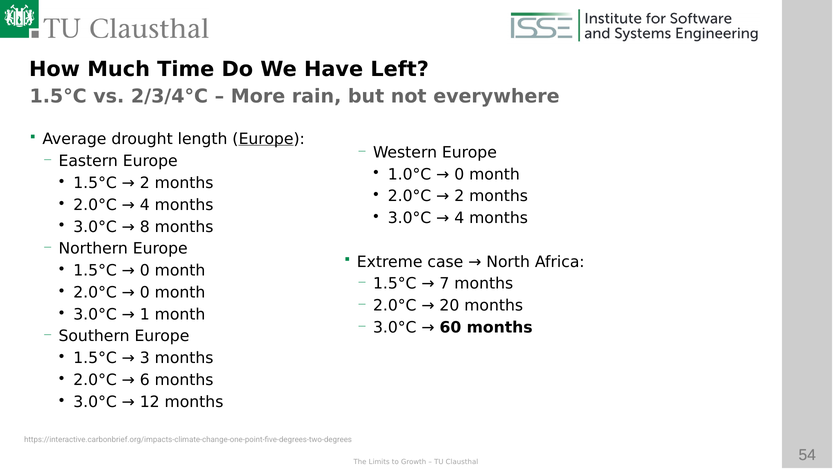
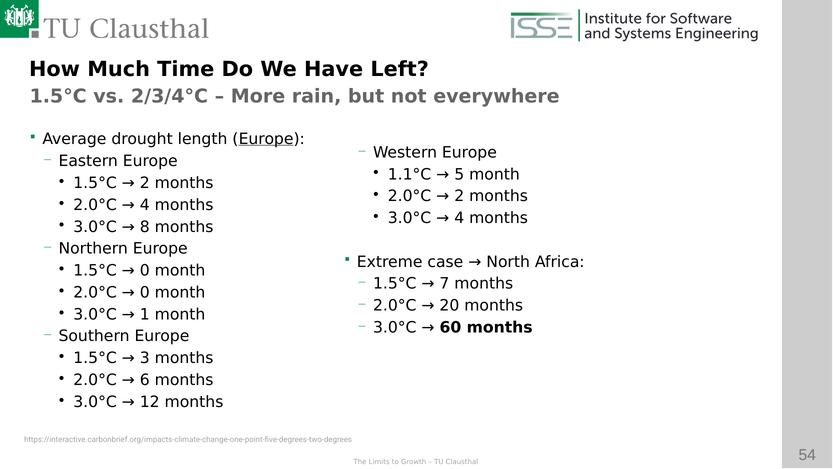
1.0°C: 1.0°C -> 1.1°C (410, 174)
0: 0 -> 5 (459, 174)
